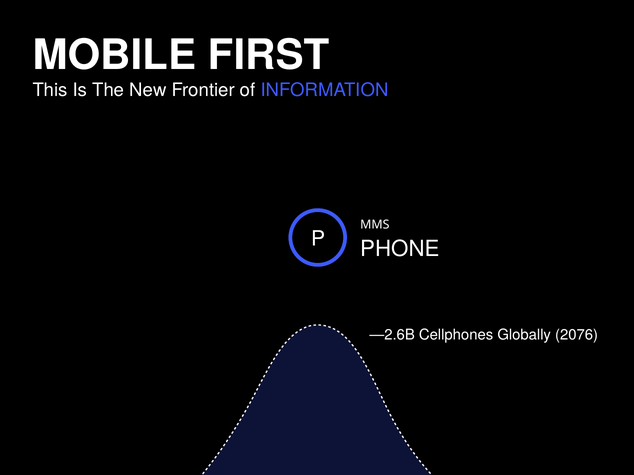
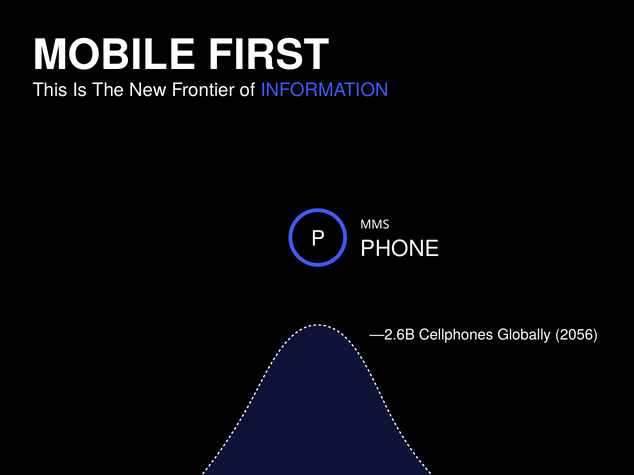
2076: 2076 -> 2056 (577, 335)
